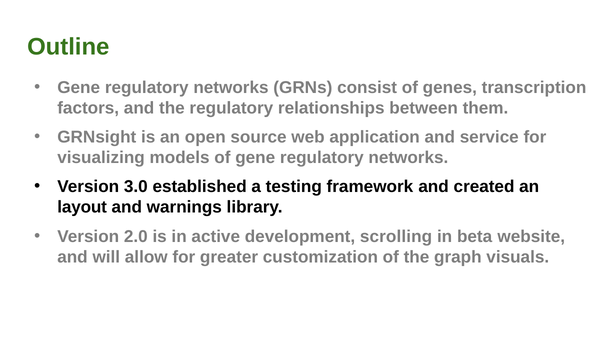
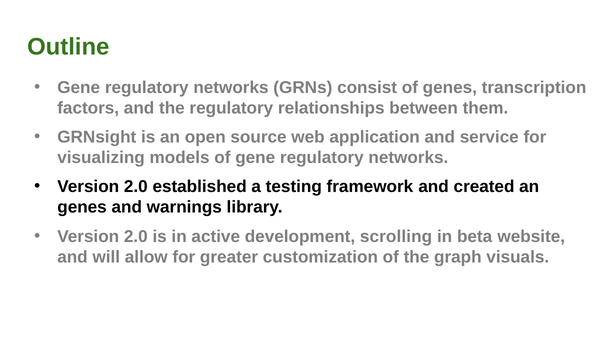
3.0: 3.0 -> 2.0 (136, 187)
layout: layout -> genes (82, 208)
